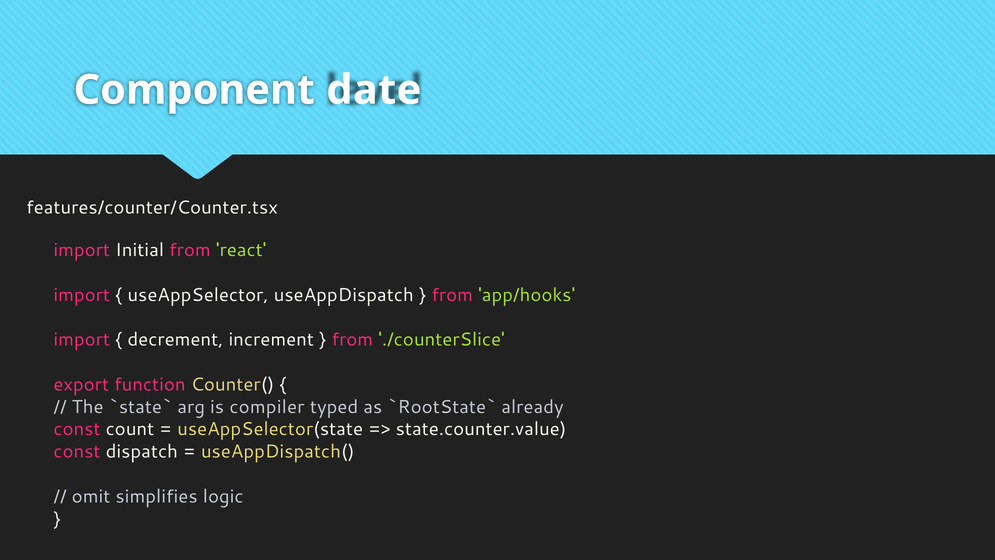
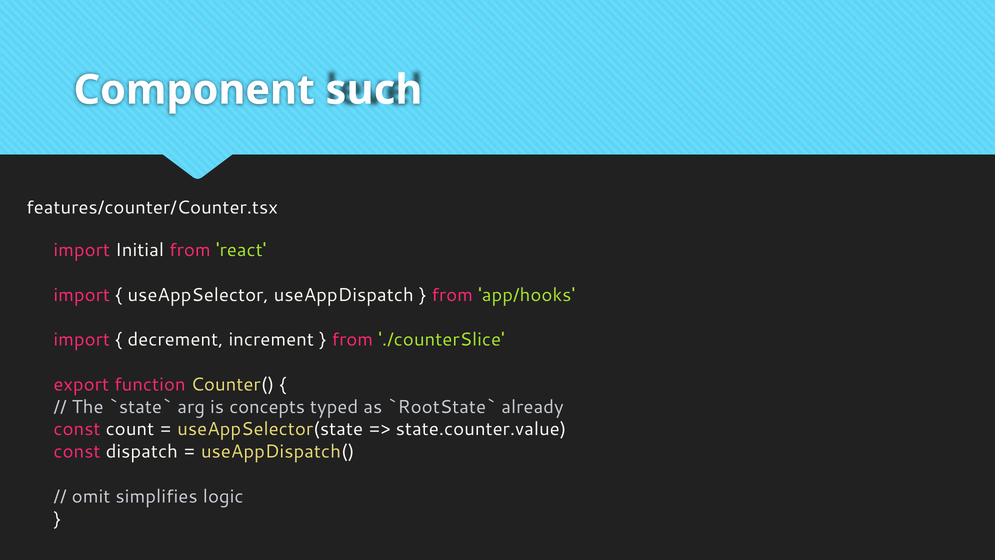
date: date -> such (374, 90)
compiler: compiler -> concepts (267, 407)
